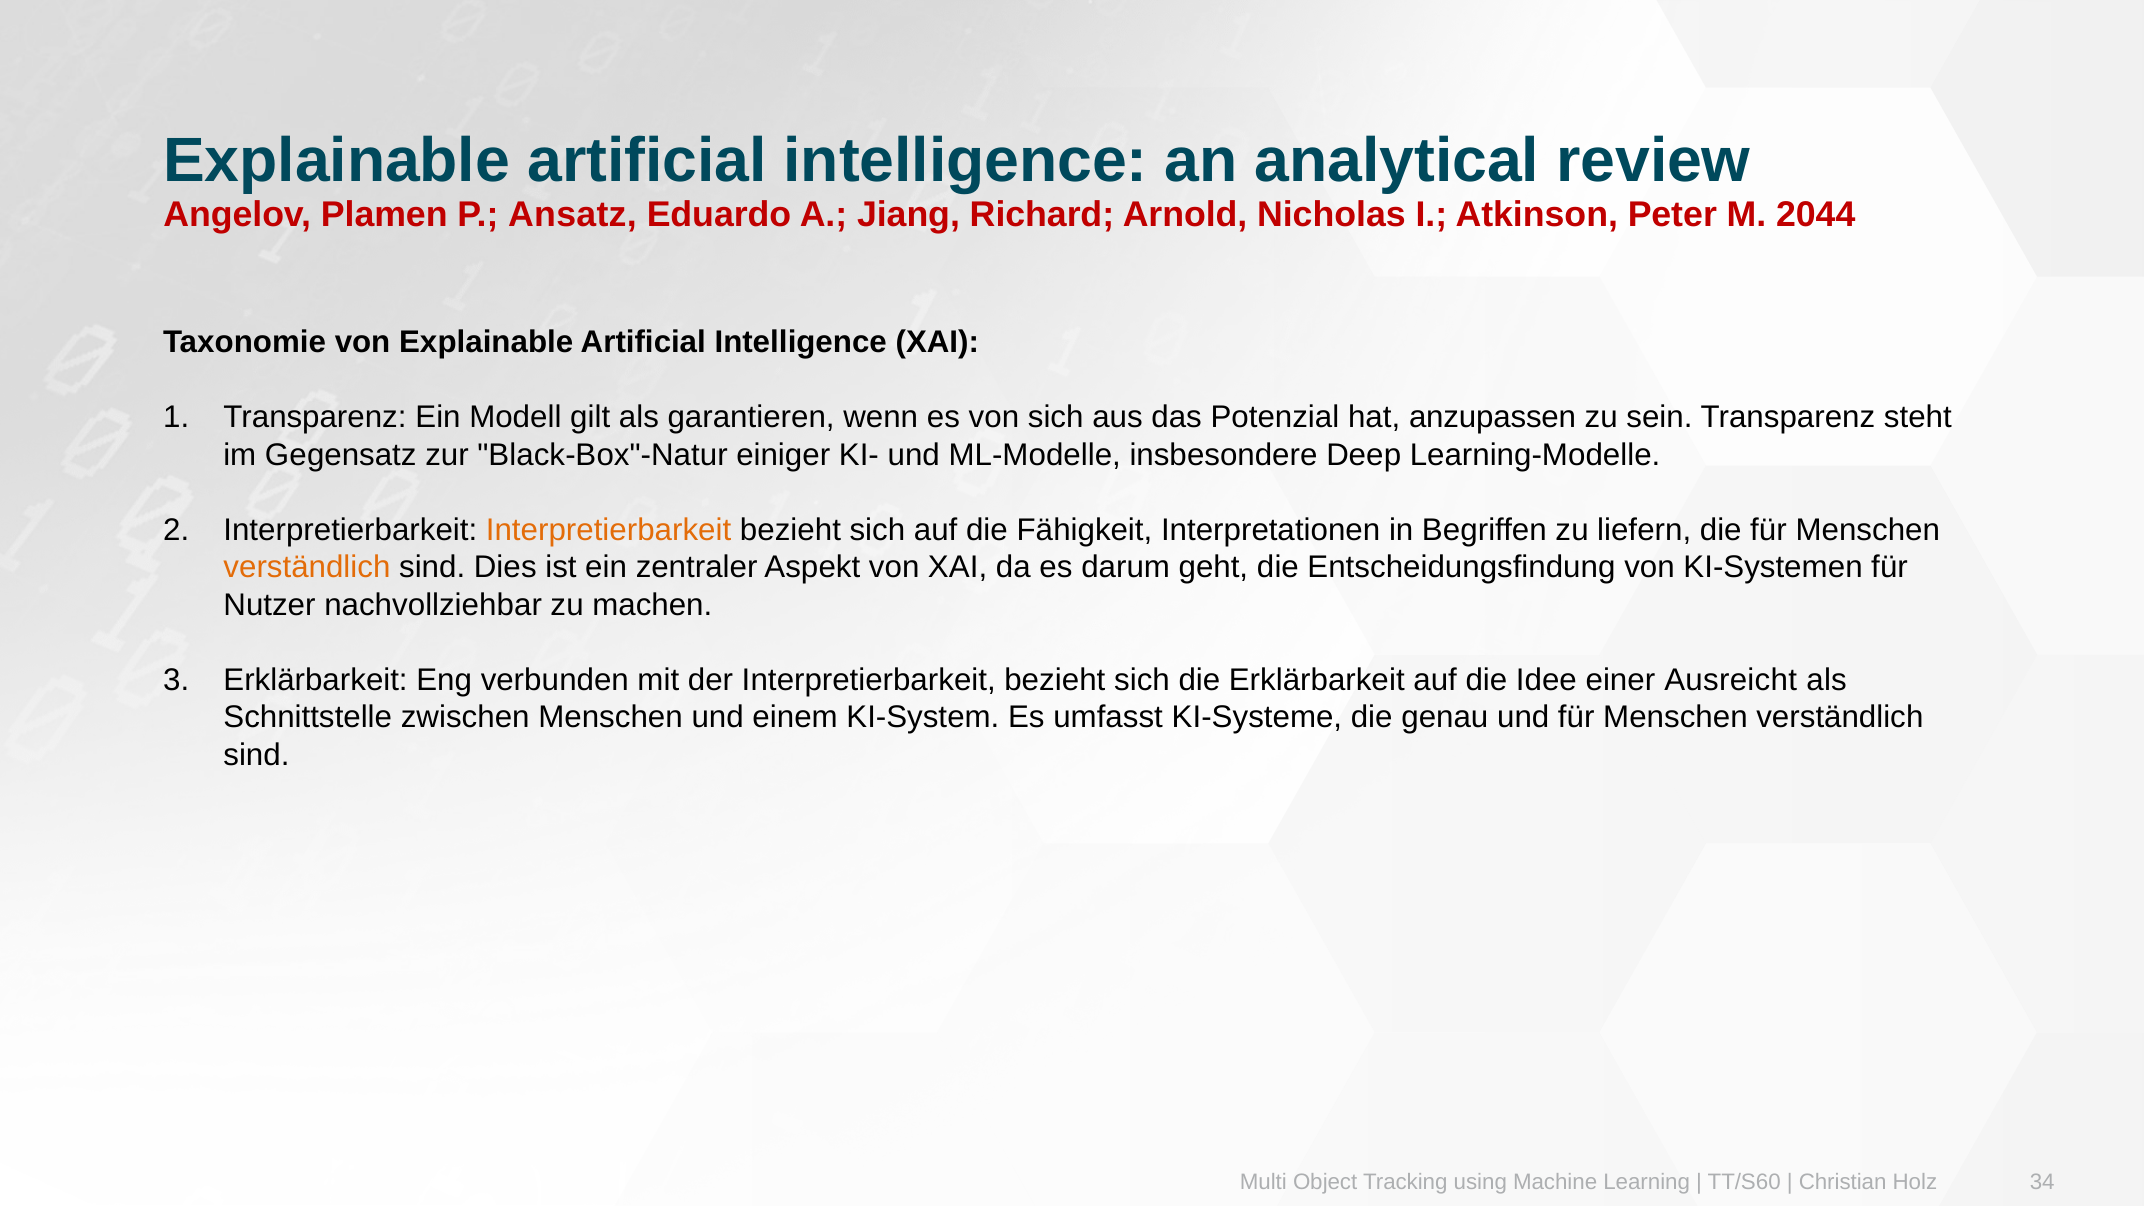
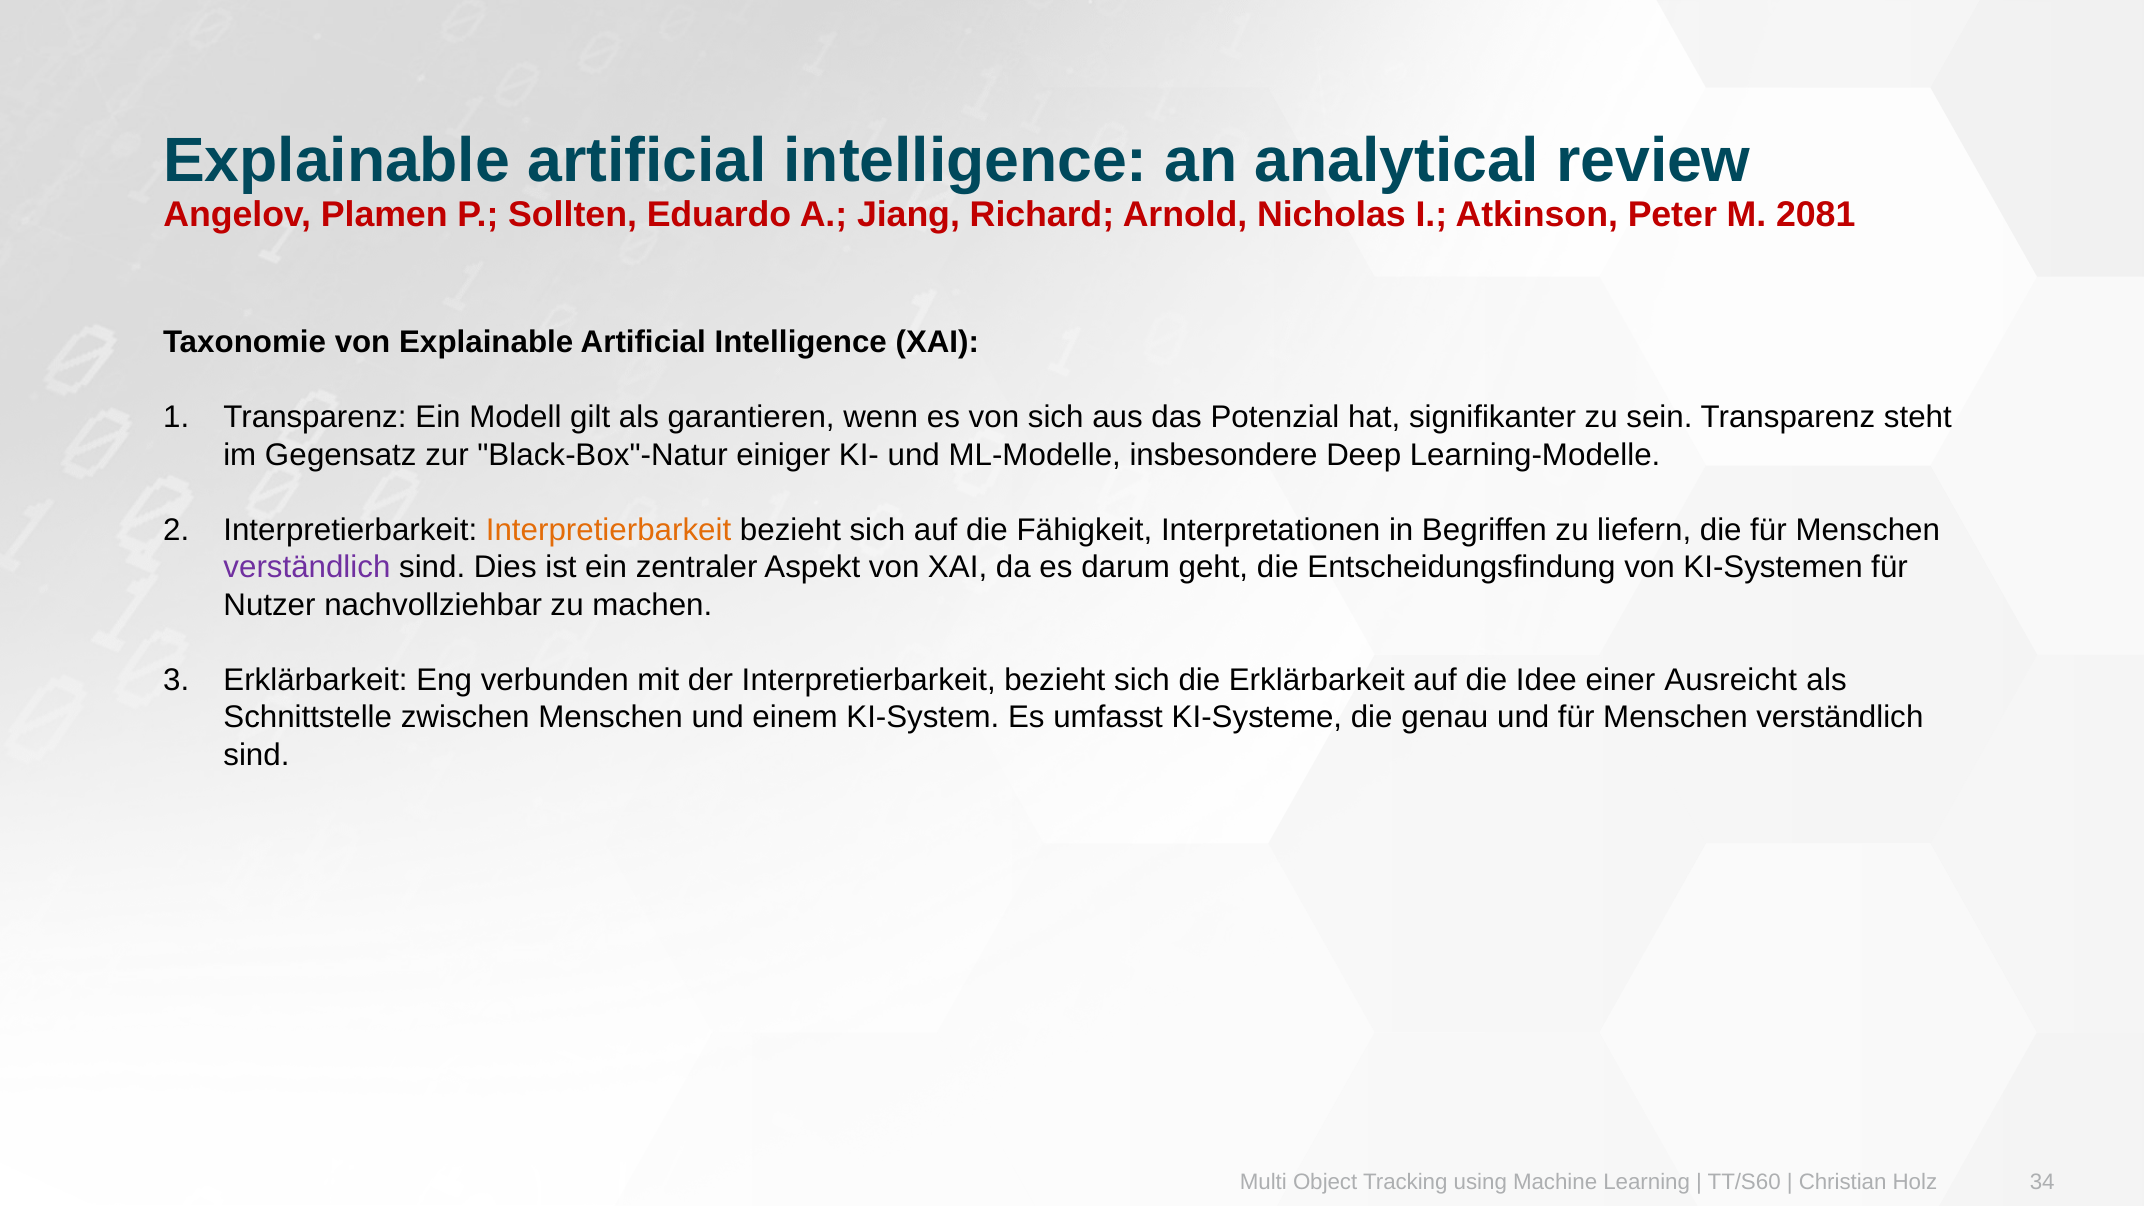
Ansatz: Ansatz -> Sollten (573, 214)
2044: 2044 -> 2081 (1816, 214)
anzupassen: anzupassen -> signifikanter (1492, 417)
verständlich colour: orange -> purple (307, 567)
